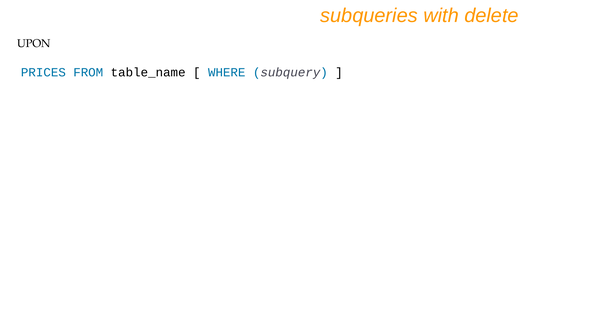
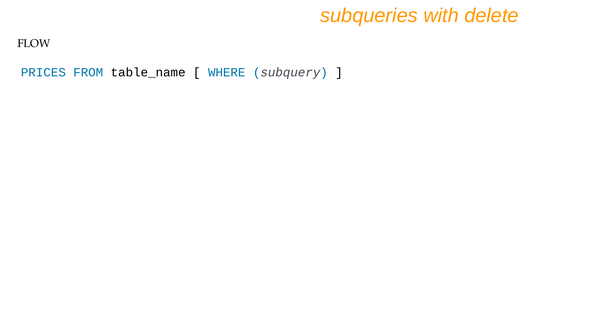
UPON: UPON -> FLOW (34, 44)
